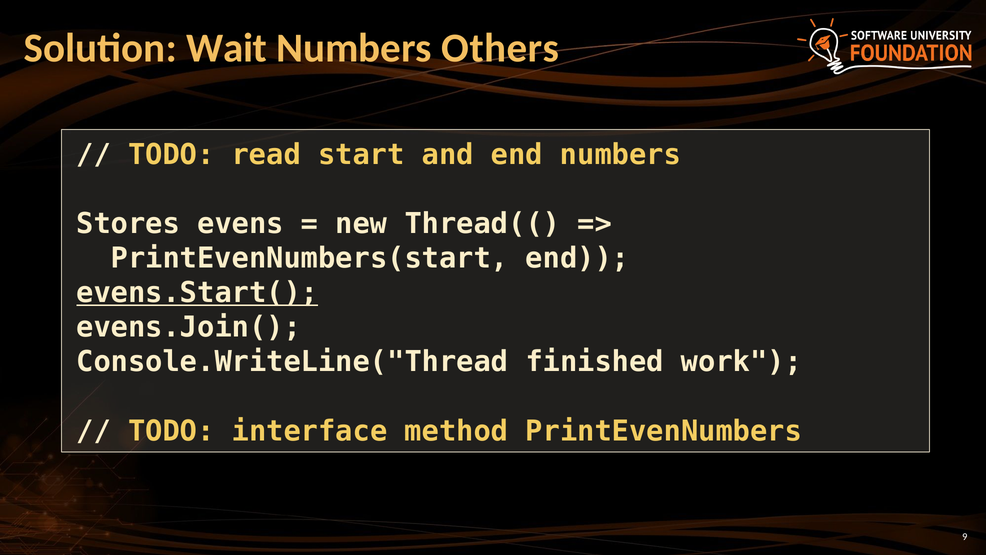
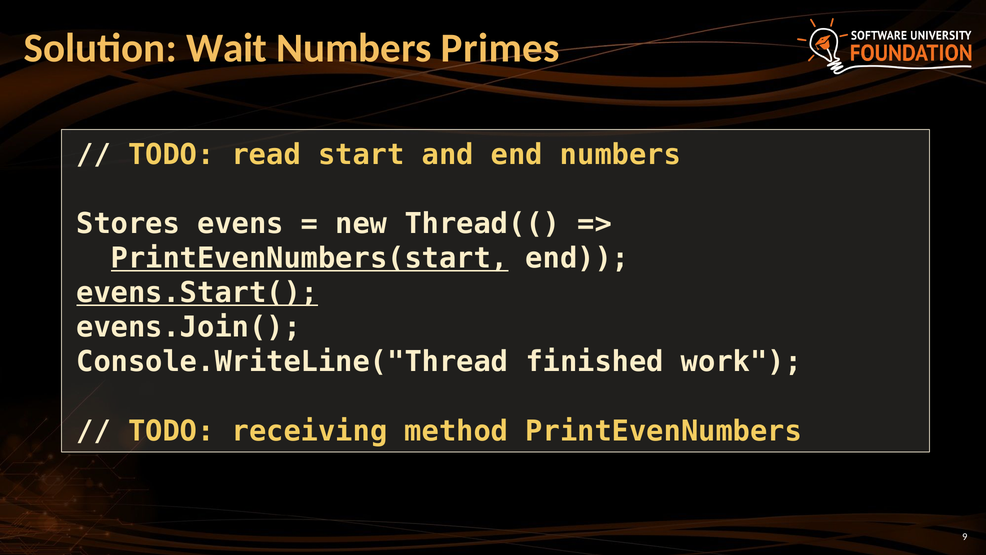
Others: Others -> Primes (500, 48)
PrintEvenNumbers(start underline: none -> present (310, 258)
interface: interface -> receiving (310, 431)
